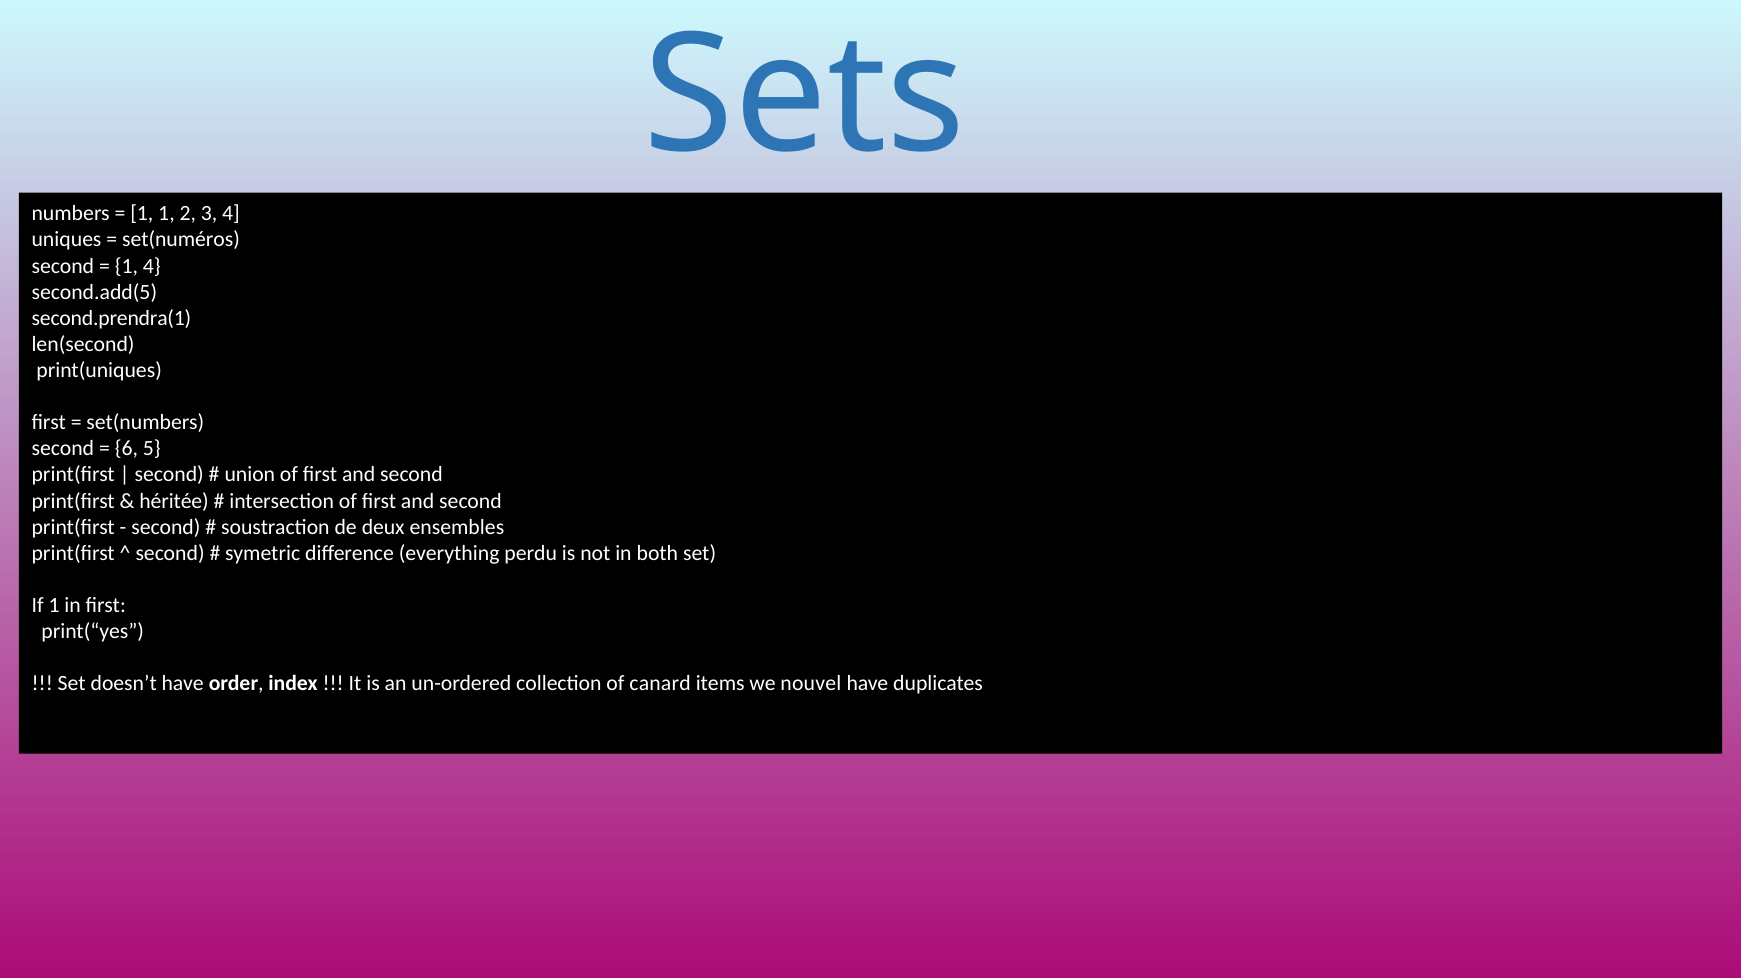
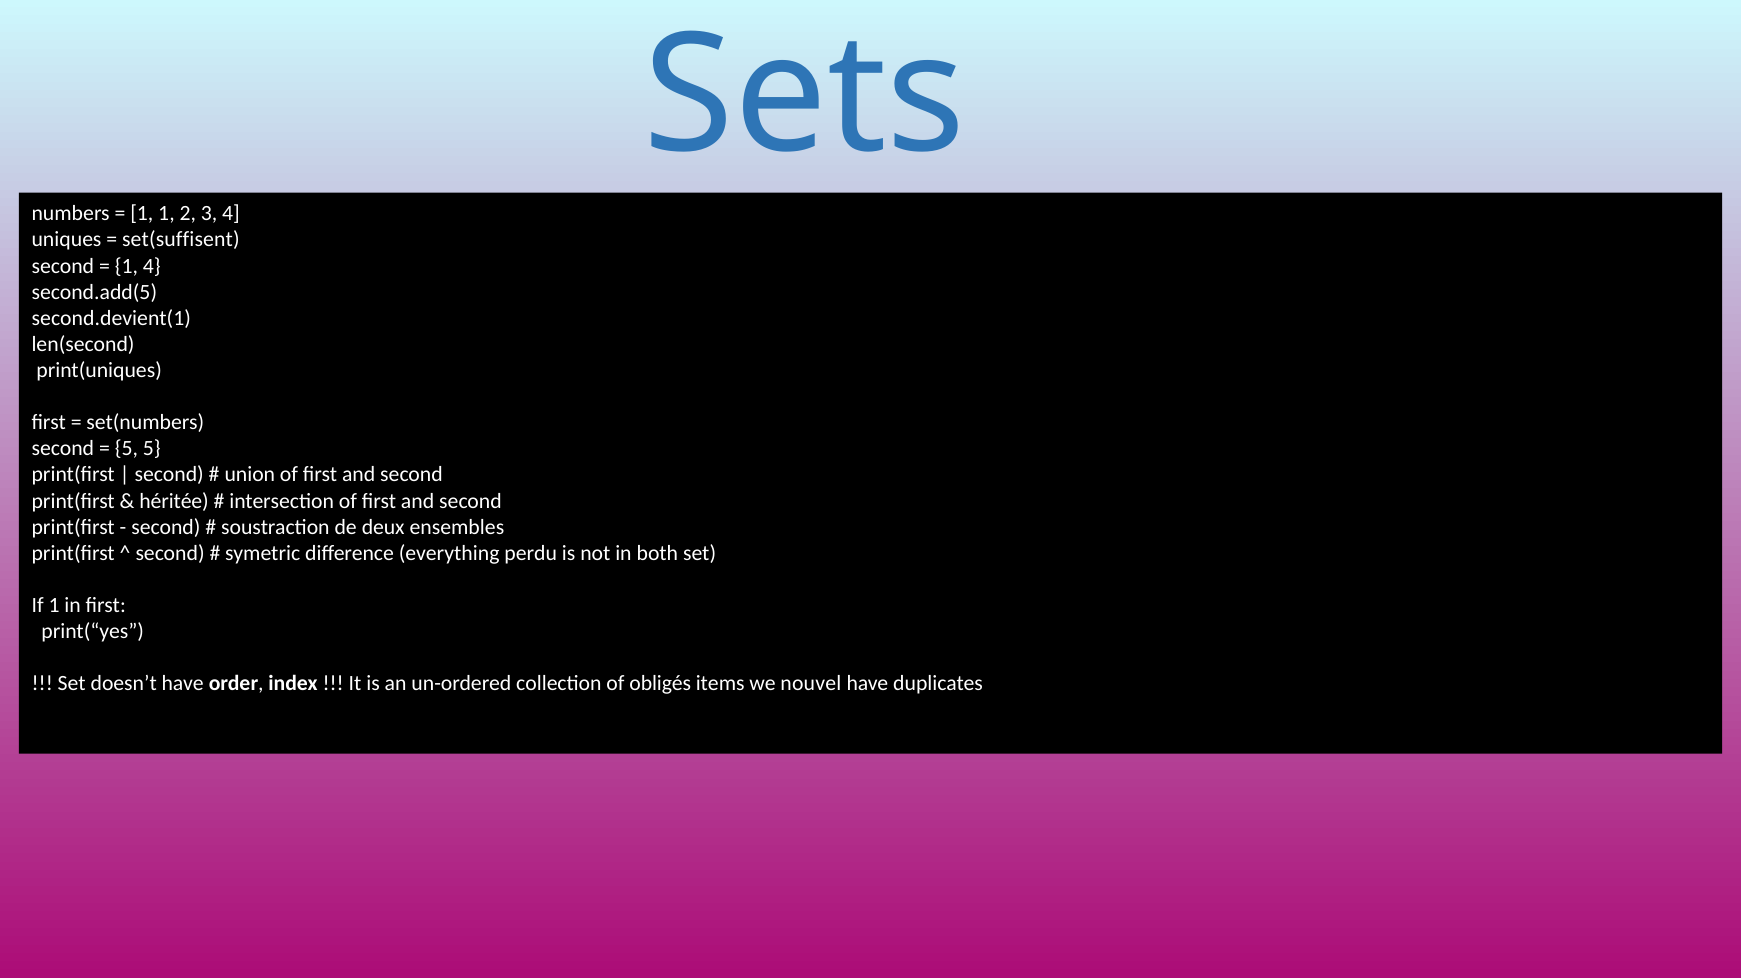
set(numéros: set(numéros -> set(suffisent (181, 240)
second.prendra(1: second.prendra(1 -> second.devient(1 (111, 318)
6: 6 -> 5 (126, 449)
canard: canard -> obligés (660, 684)
